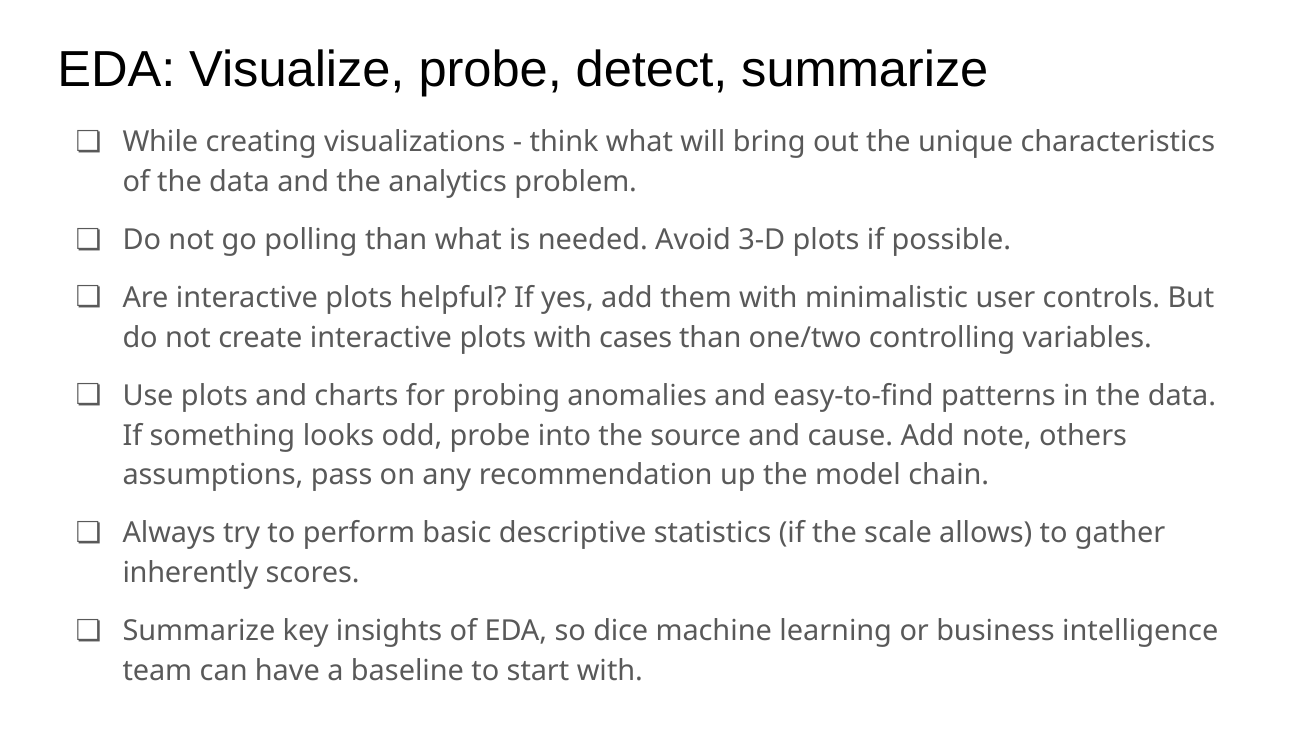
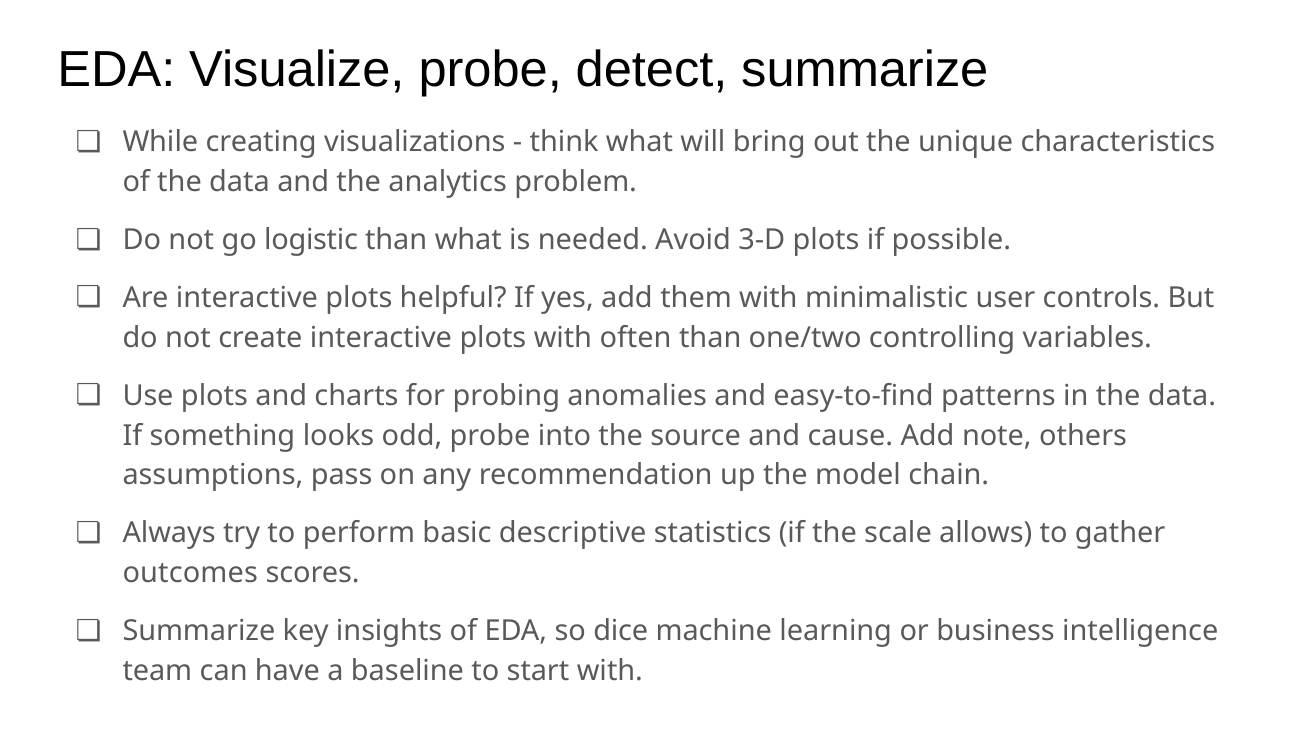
polling: polling -> logistic (311, 240)
cases: cases -> often (636, 338)
inherently: inherently -> outcomes (190, 574)
